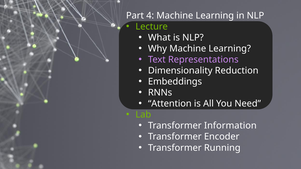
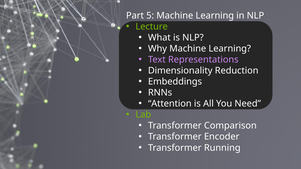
4: 4 -> 5 (150, 16)
Information: Information -> Comparison (230, 126)
